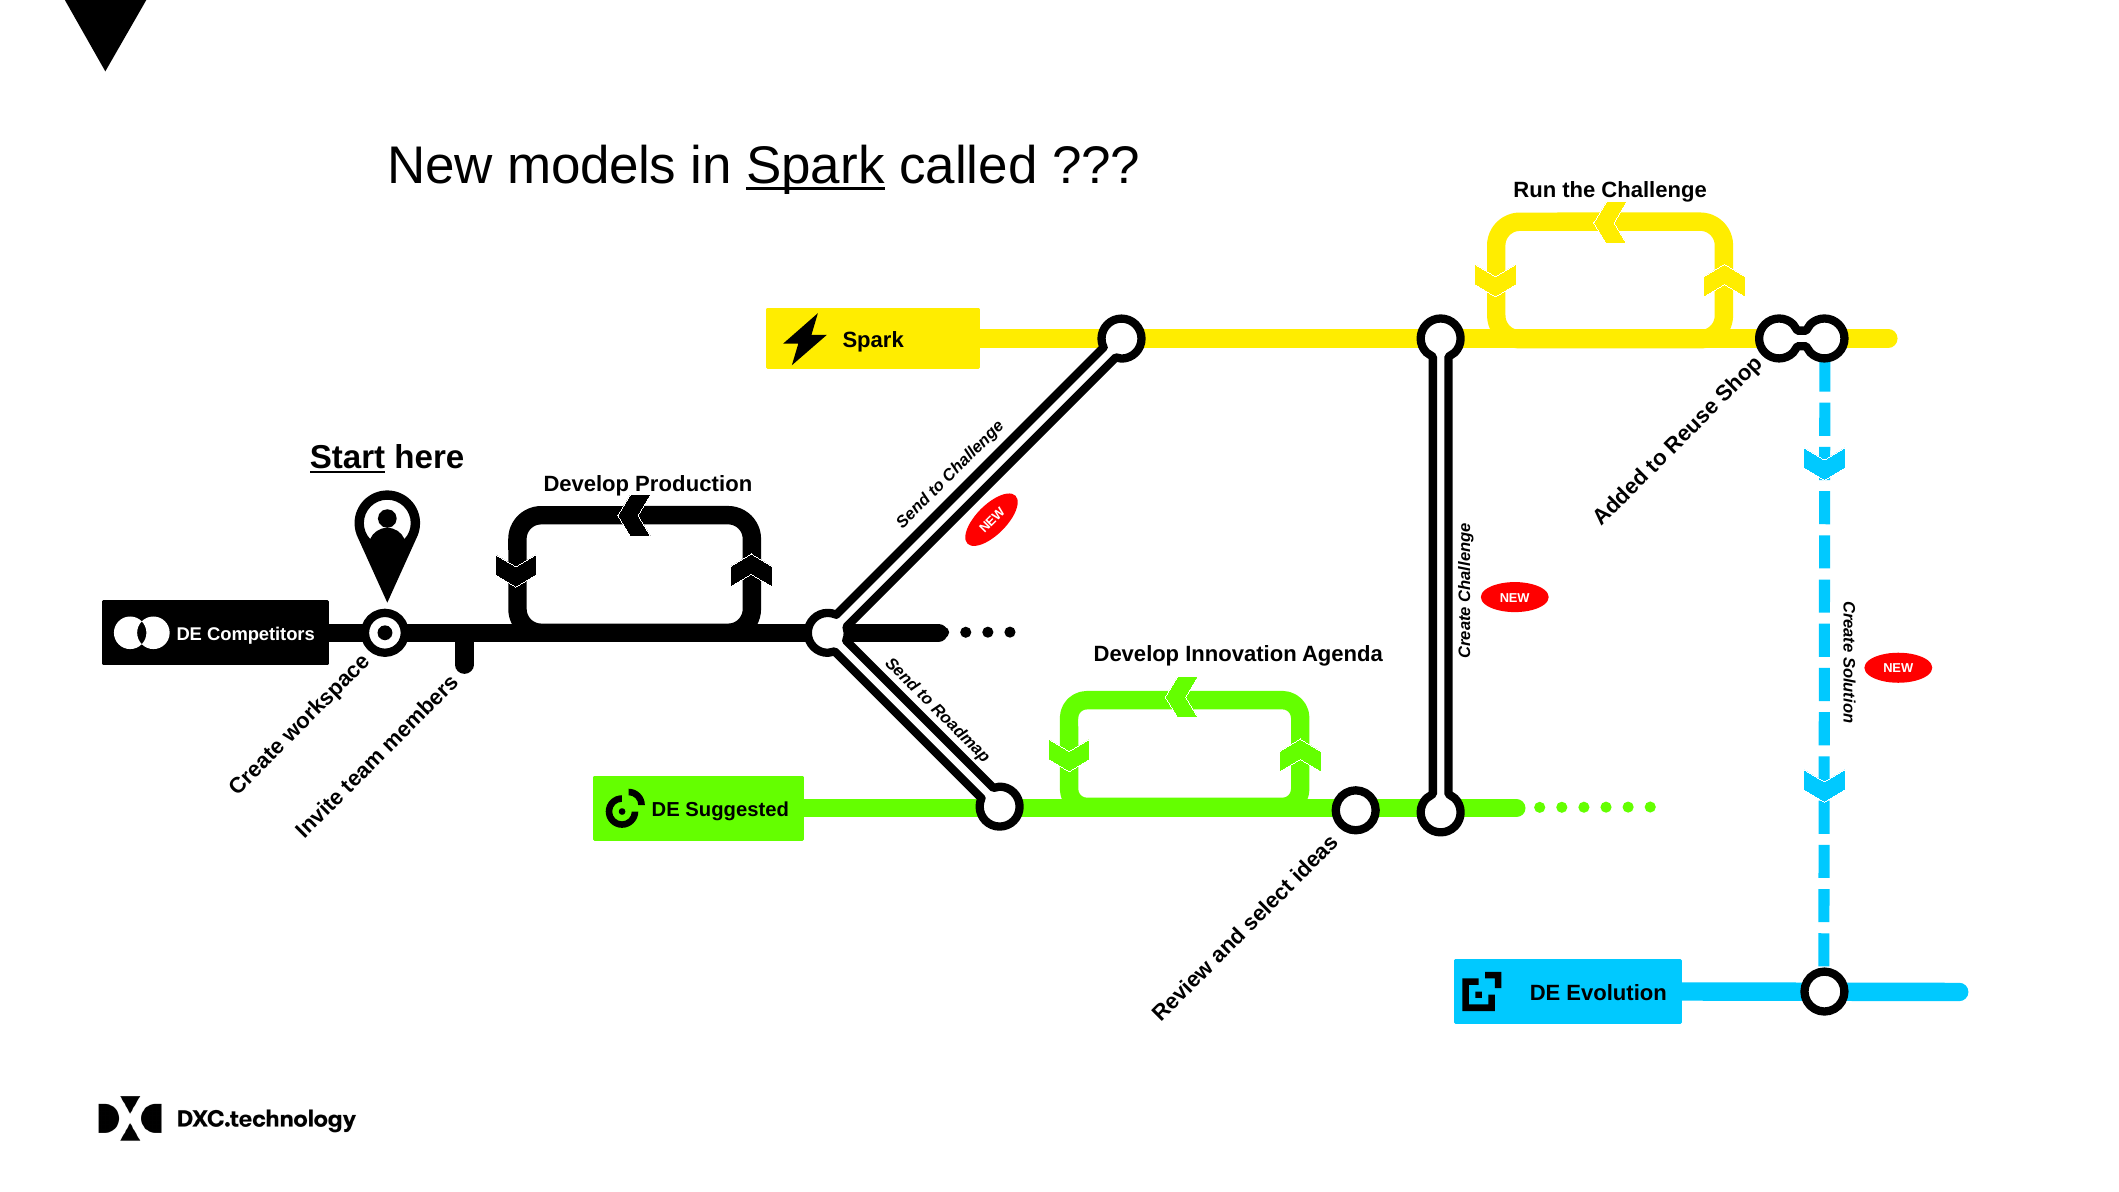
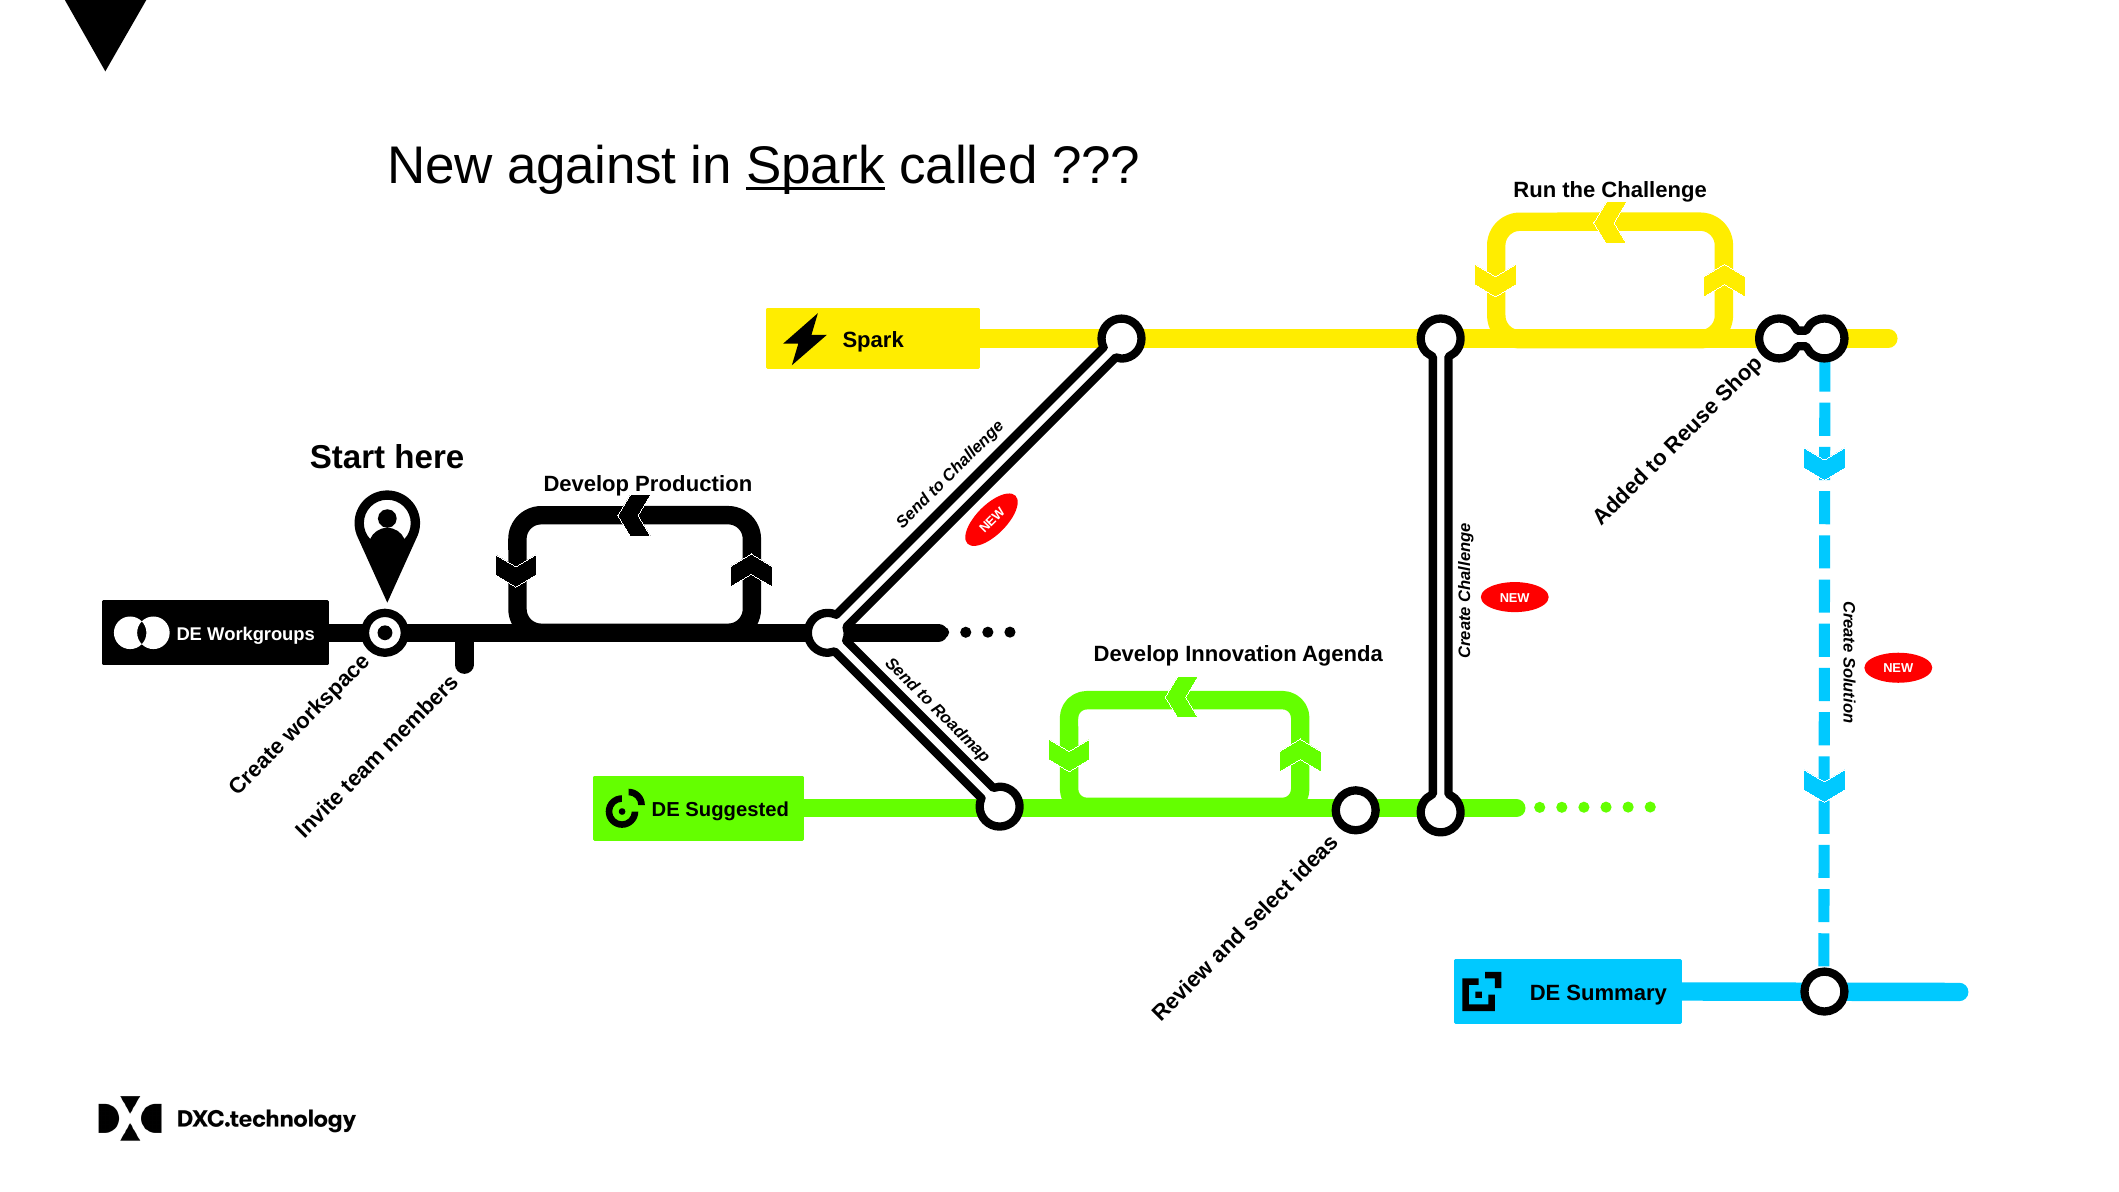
models: models -> against (592, 166)
Start underline: present -> none (348, 458)
Competitors: Competitors -> Workgroups (261, 634)
Evolution: Evolution -> Summary (1617, 993)
